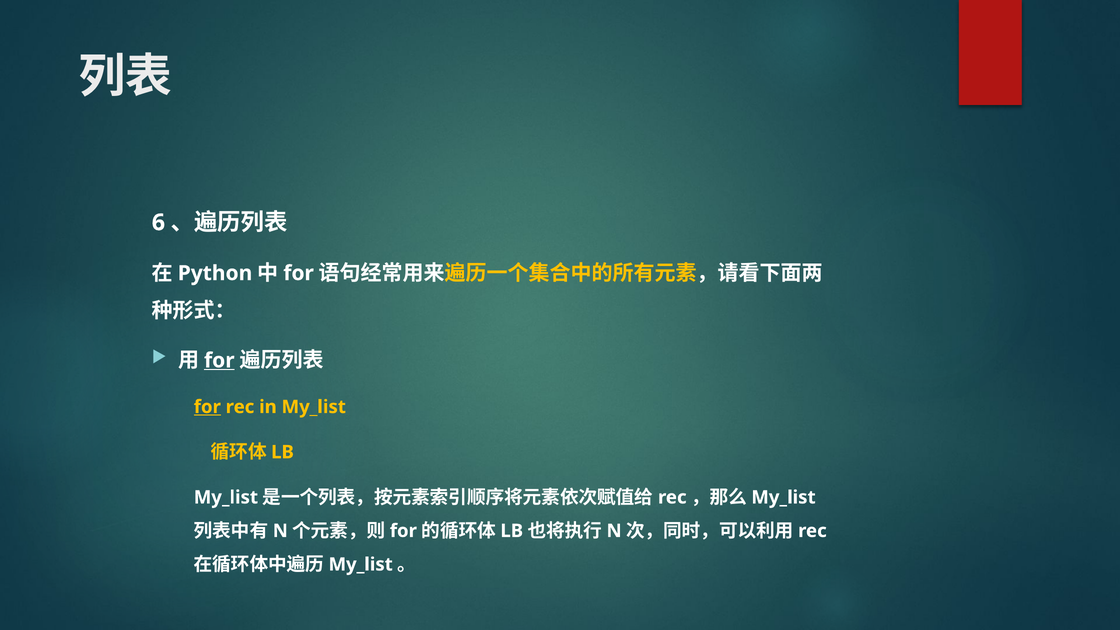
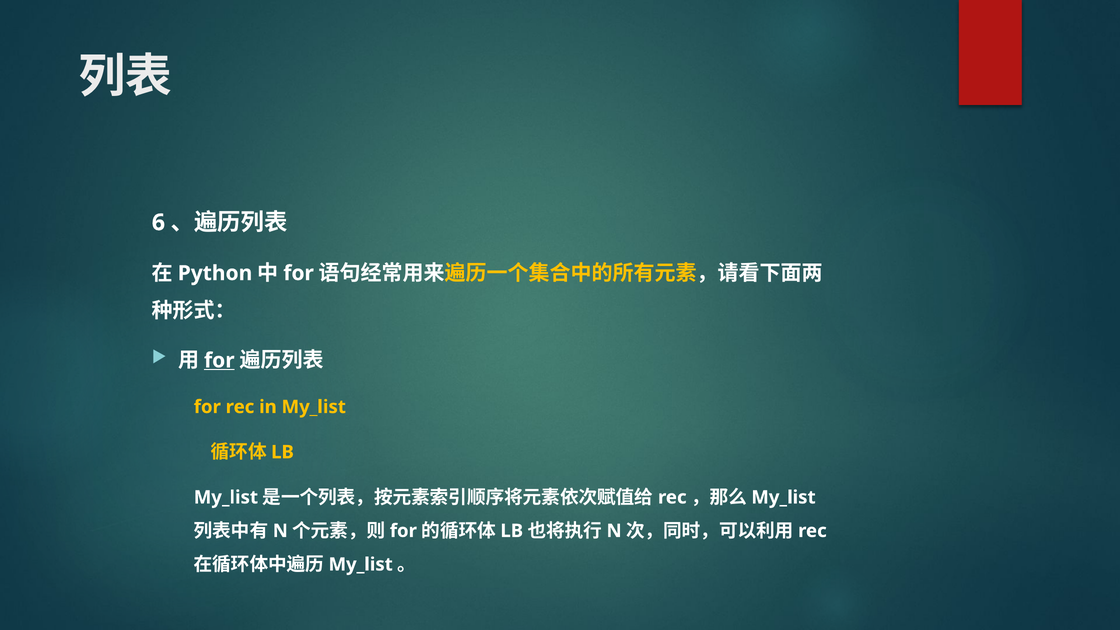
for underline: present -> none (207, 407)
